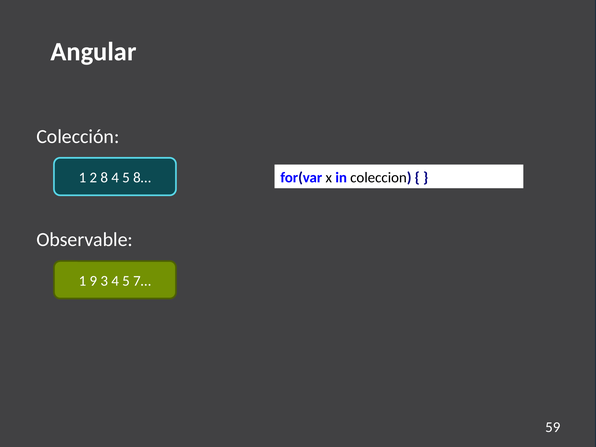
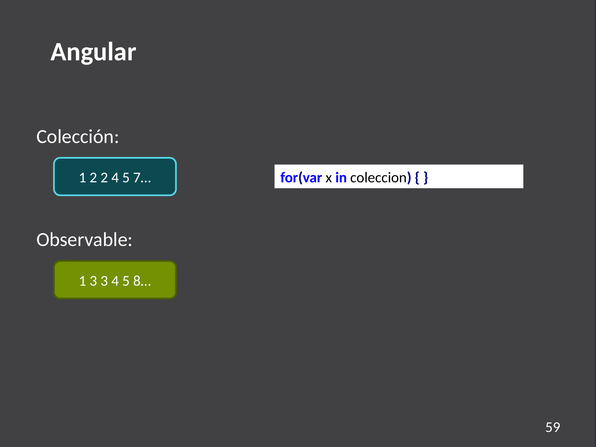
2 8: 8 -> 2 (104, 178)
8…: 8… -> 7… (142, 178)
1 9: 9 -> 3 (93, 281)
7…: 7… -> 8… (142, 281)
